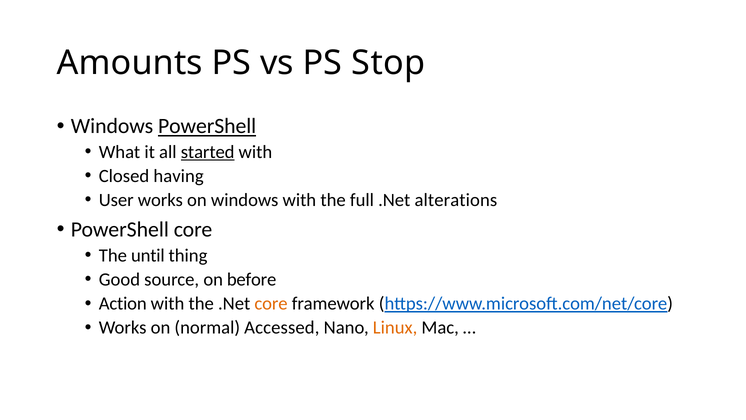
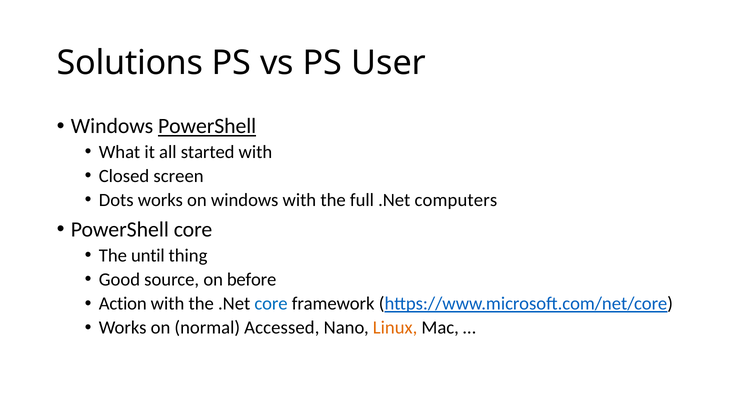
Amounts: Amounts -> Solutions (130, 63)
Stop: Stop -> User (389, 63)
started underline: present -> none (208, 152)
having: having -> screen (179, 176)
User: User -> Dots (116, 200)
alterations: alterations -> computers (456, 200)
core colour: orange -> blue (271, 303)
